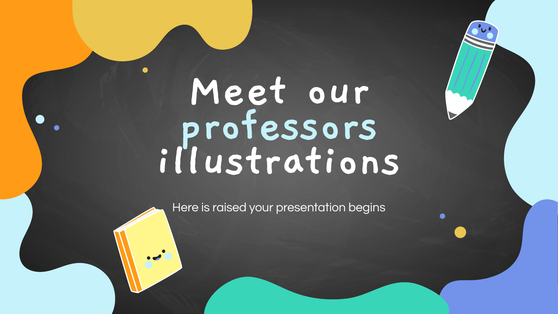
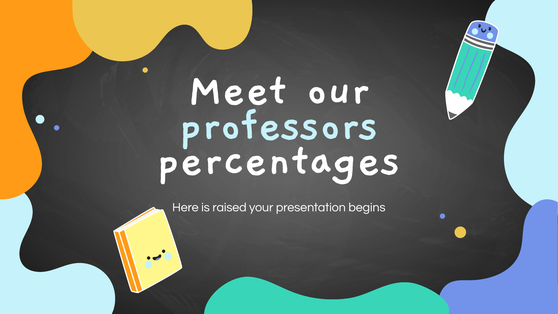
illustrations: illustrations -> percentages (279, 158)
